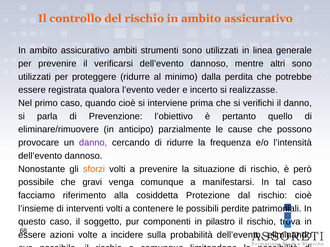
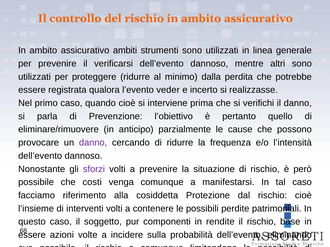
sforzi colour: orange -> purple (94, 169)
gravi: gravi -> costi (92, 183)
pilastro: pilastro -> rendite (220, 222)
trova: trova -> base (290, 222)
